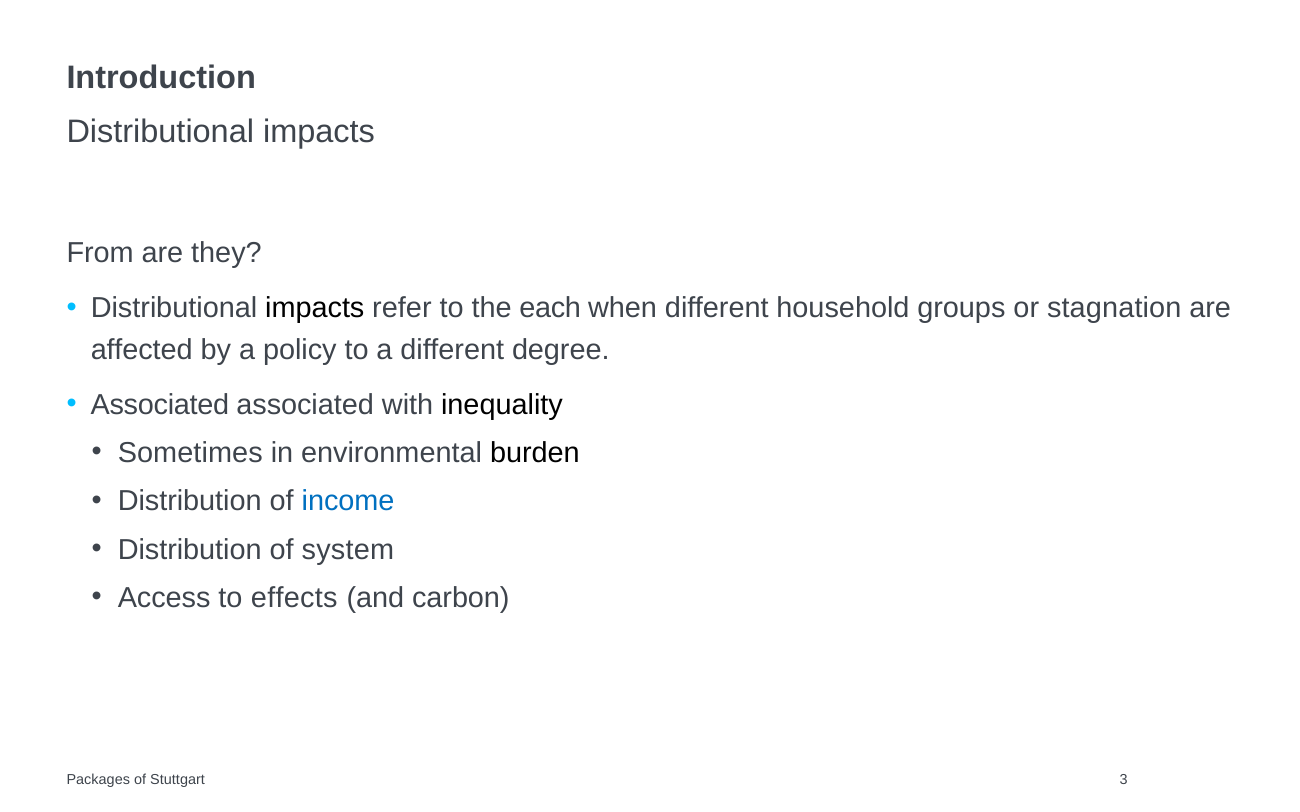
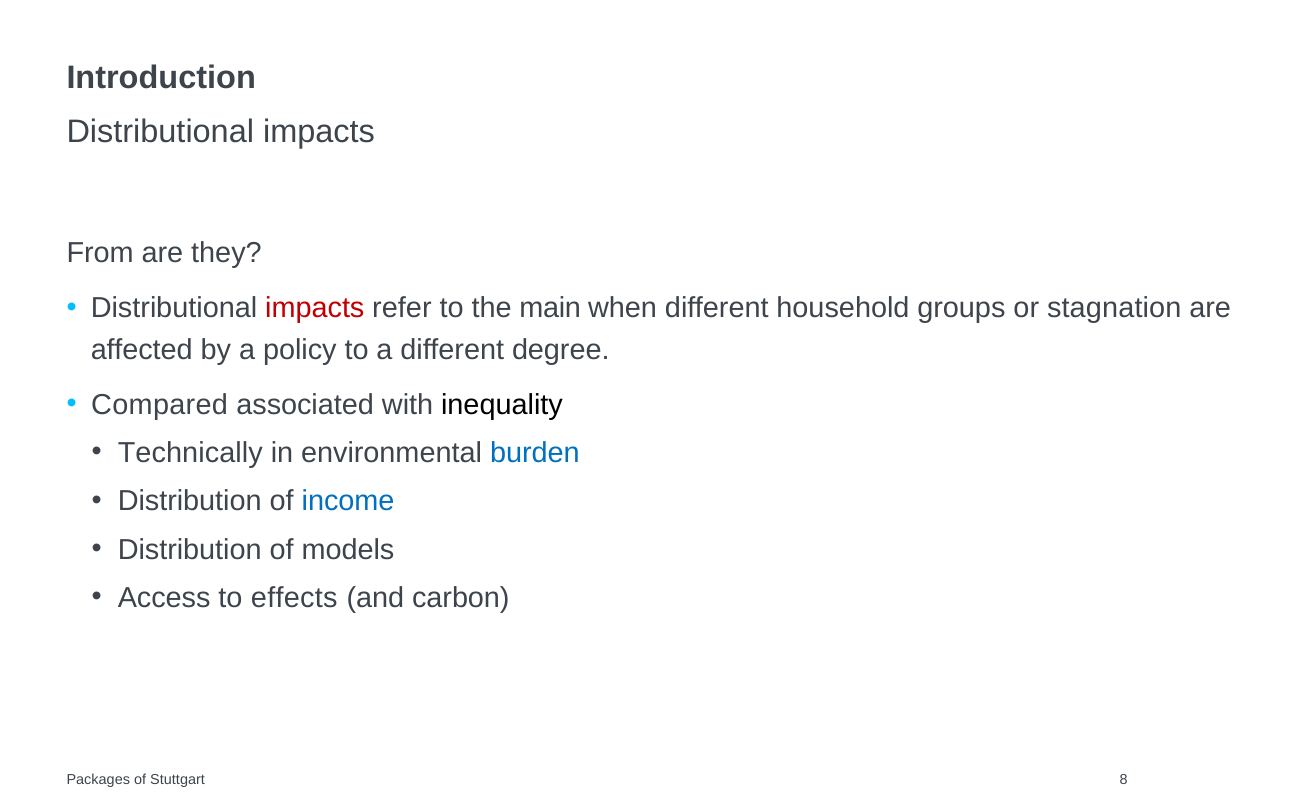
impacts colour: black -> red (315, 308)
each: each -> main (550, 308)
Associated: Associated -> Compared (160, 405)
Sometimes: Sometimes -> Technically (190, 453)
burden colour: black -> blue (535, 453)
system: system -> models (348, 550)
3: 3 -> 8 (1124, 780)
